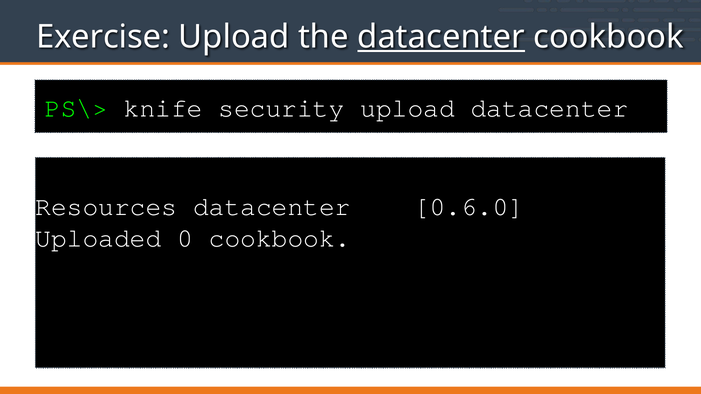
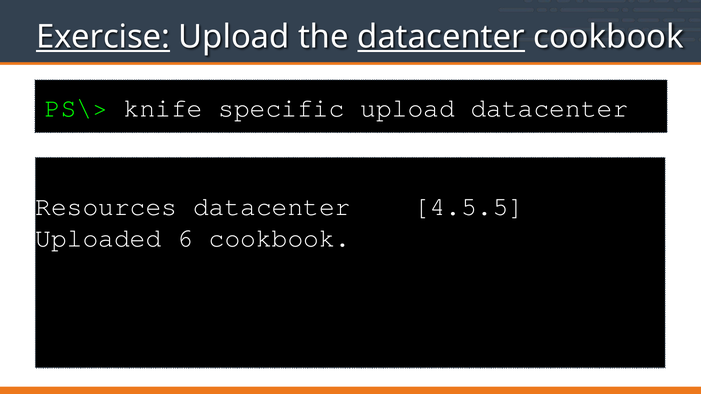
Exercise underline: none -> present (103, 37)
security: security -> specific (281, 108)
0.6.0: 0.6.0 -> 4.5.5 (469, 207)
0: 0 -> 6 (185, 238)
